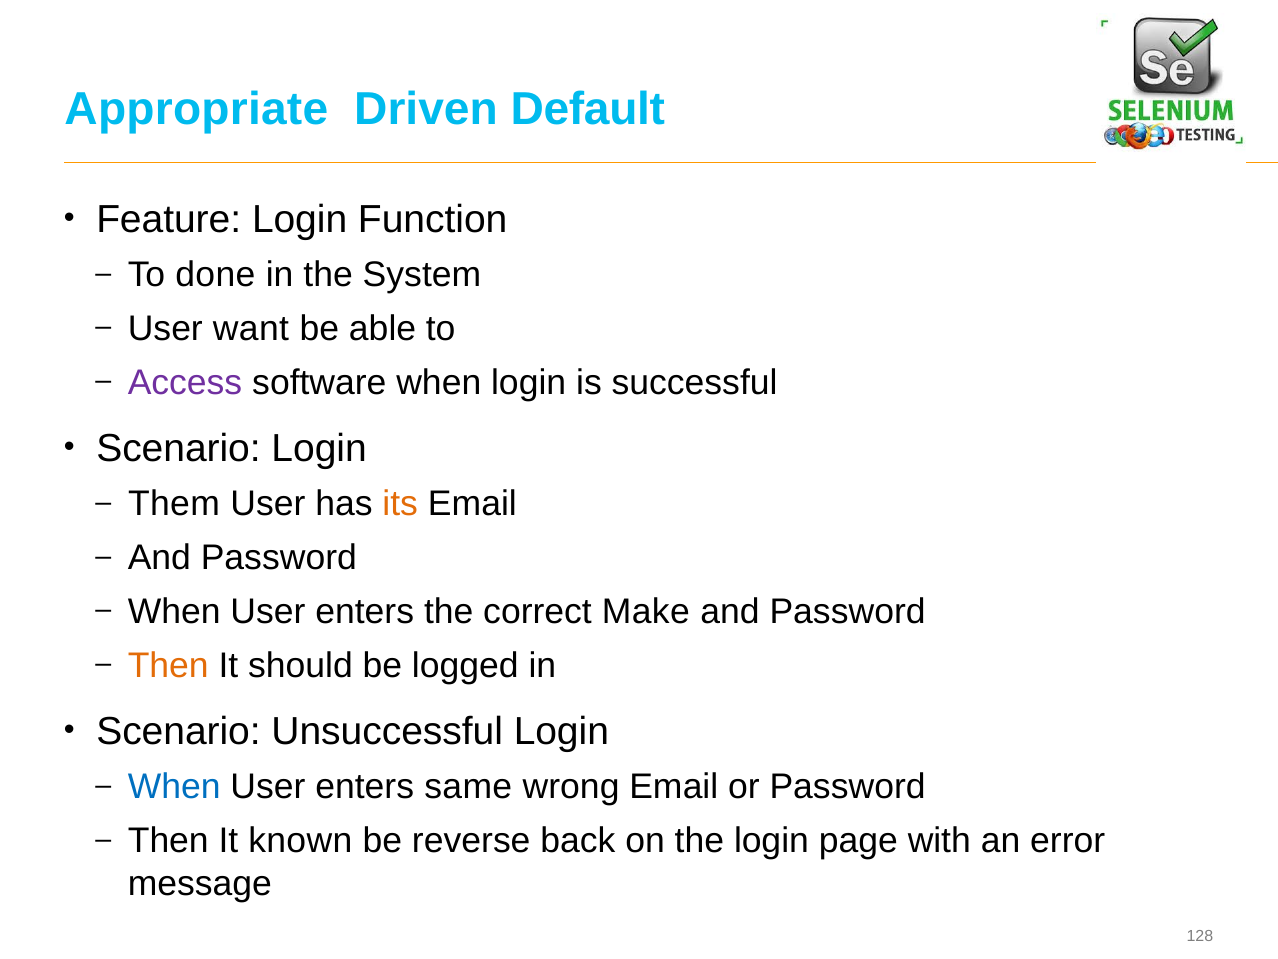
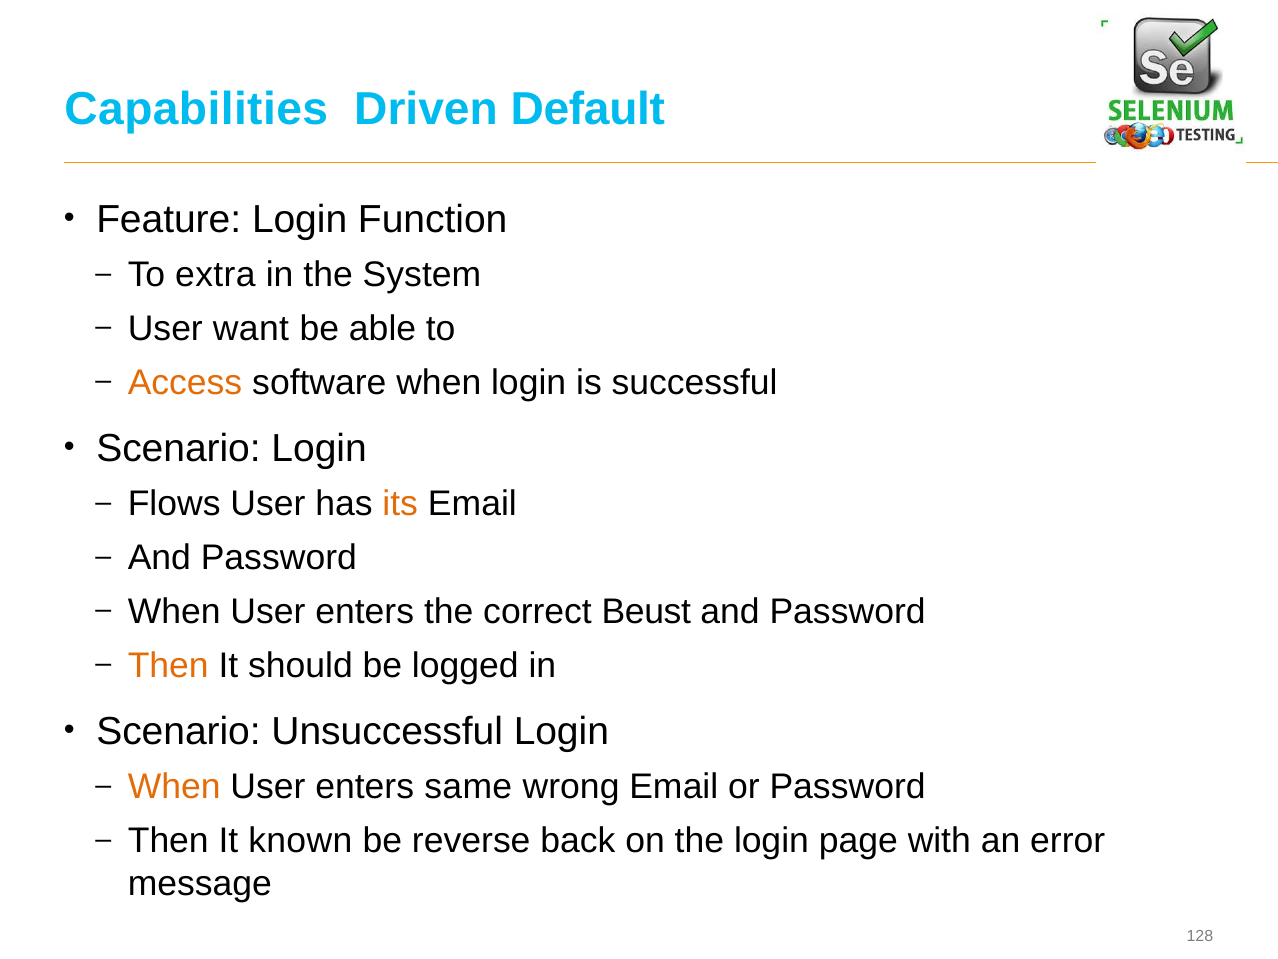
Appropriate: Appropriate -> Capabilities (196, 109)
done: done -> extra (215, 275)
Access colour: purple -> orange (185, 382)
Them: Them -> Flows (174, 504)
Make: Make -> Beust (646, 611)
When colour: blue -> orange (174, 787)
